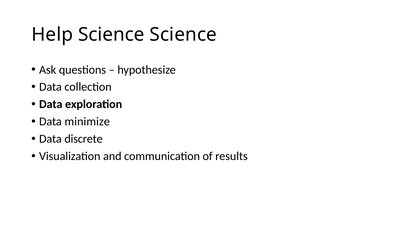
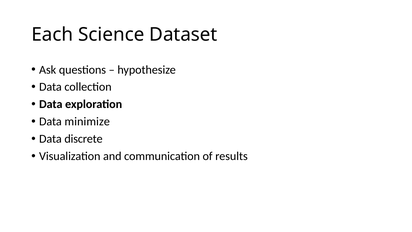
Help: Help -> Each (52, 35)
Science Science: Science -> Dataset (183, 35)
